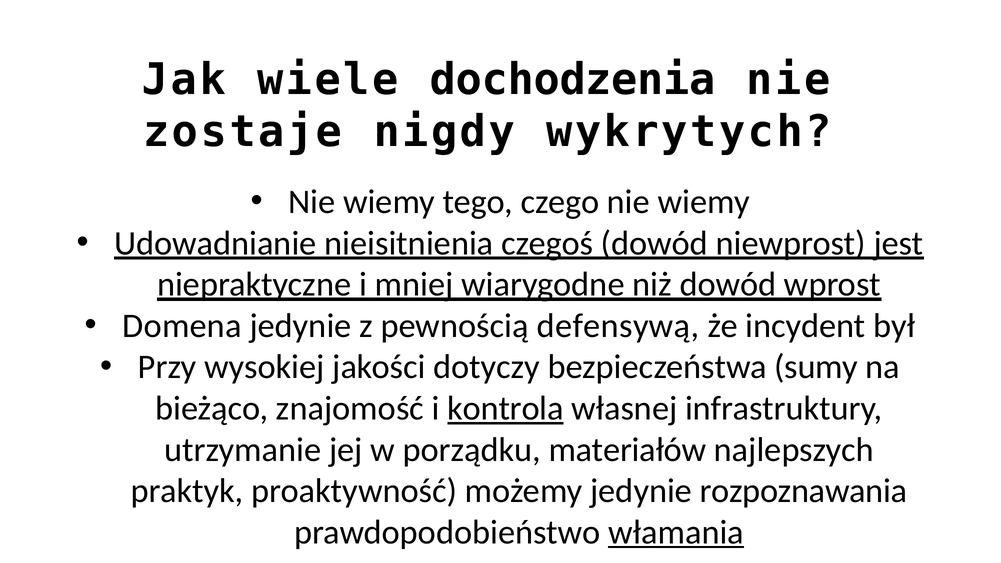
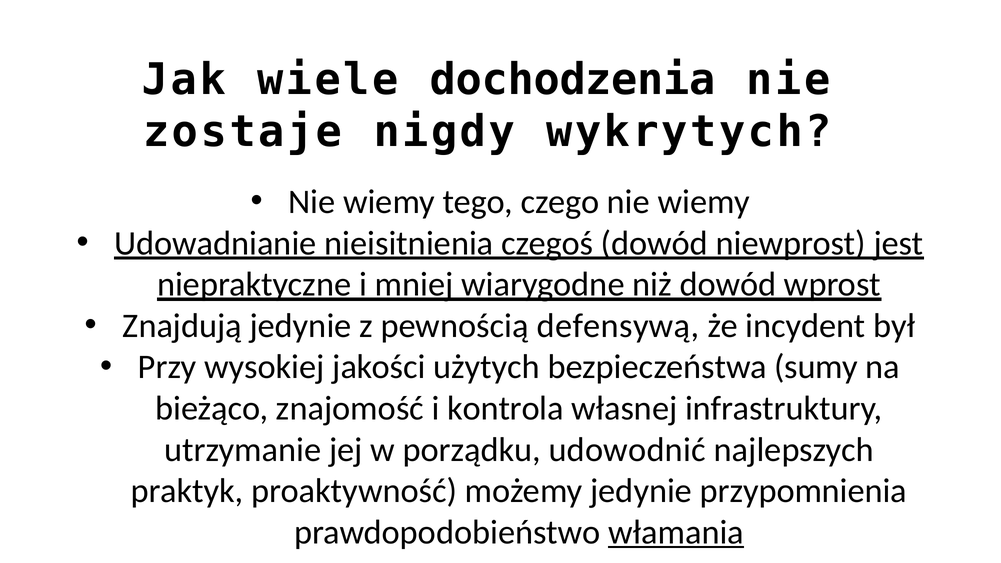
Domena: Domena -> Znajdują (182, 326)
dotyczy: dotyczy -> użytych (487, 367)
kontrola underline: present -> none (505, 408)
materiałów: materiałów -> udowodnić (627, 450)
rozpoznawania: rozpoznawania -> przypomnienia (803, 491)
